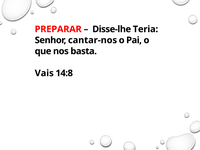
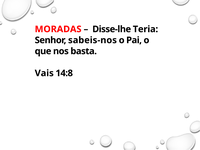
PREPARAR: PREPARAR -> MORADAS (58, 29)
cantar-nos: cantar-nos -> sabeis-nos (92, 40)
